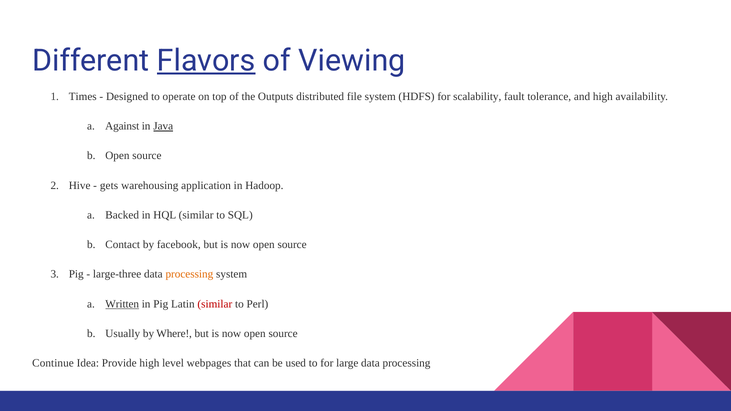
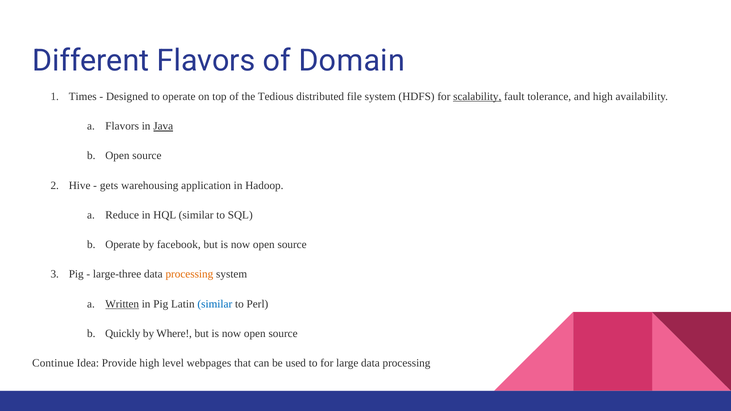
Flavors underline: present -> none (206, 60)
Viewing: Viewing -> Domain (352, 60)
Outputs: Outputs -> Tedious (276, 97)
scalability underline: none -> present (477, 97)
Against: Against -> Flavors (122, 126)
Backed: Backed -> Reduce (122, 215)
Contact: Contact -> Operate (123, 245)
similar colour: red -> blue (215, 304)
Usually: Usually -> Quickly (123, 334)
